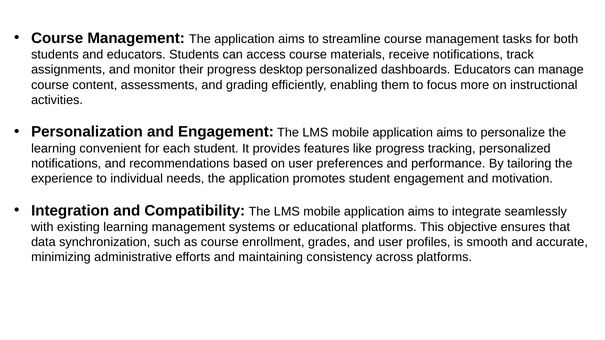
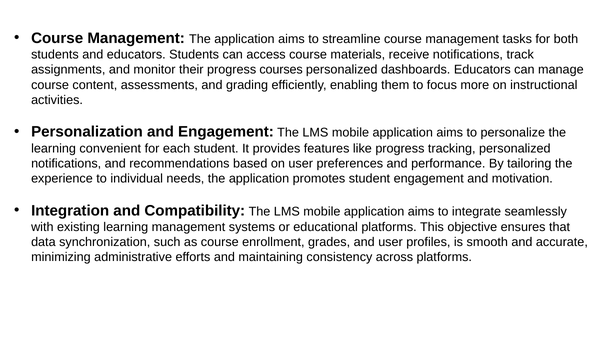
desktop: desktop -> courses (281, 70)
